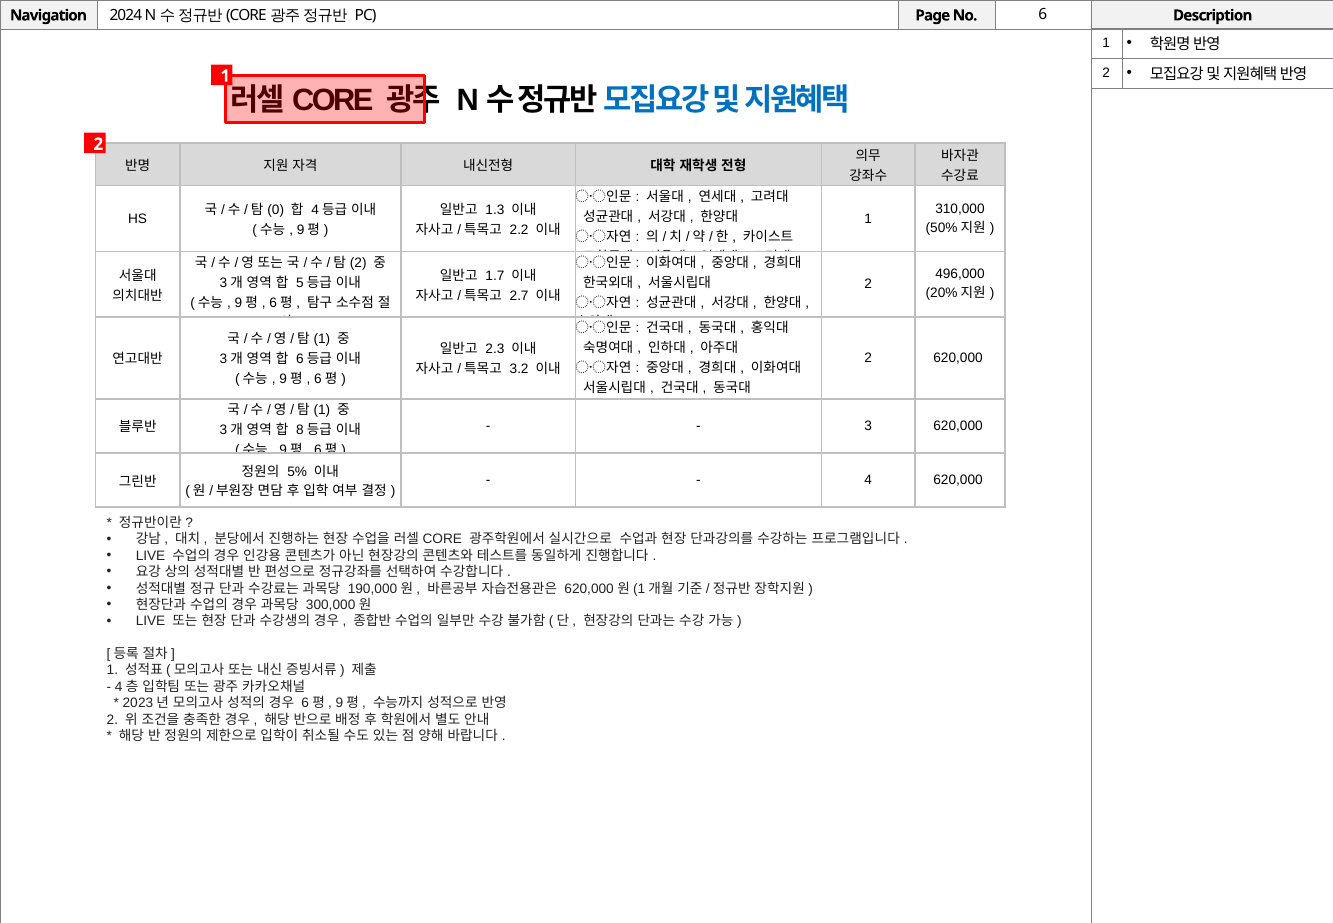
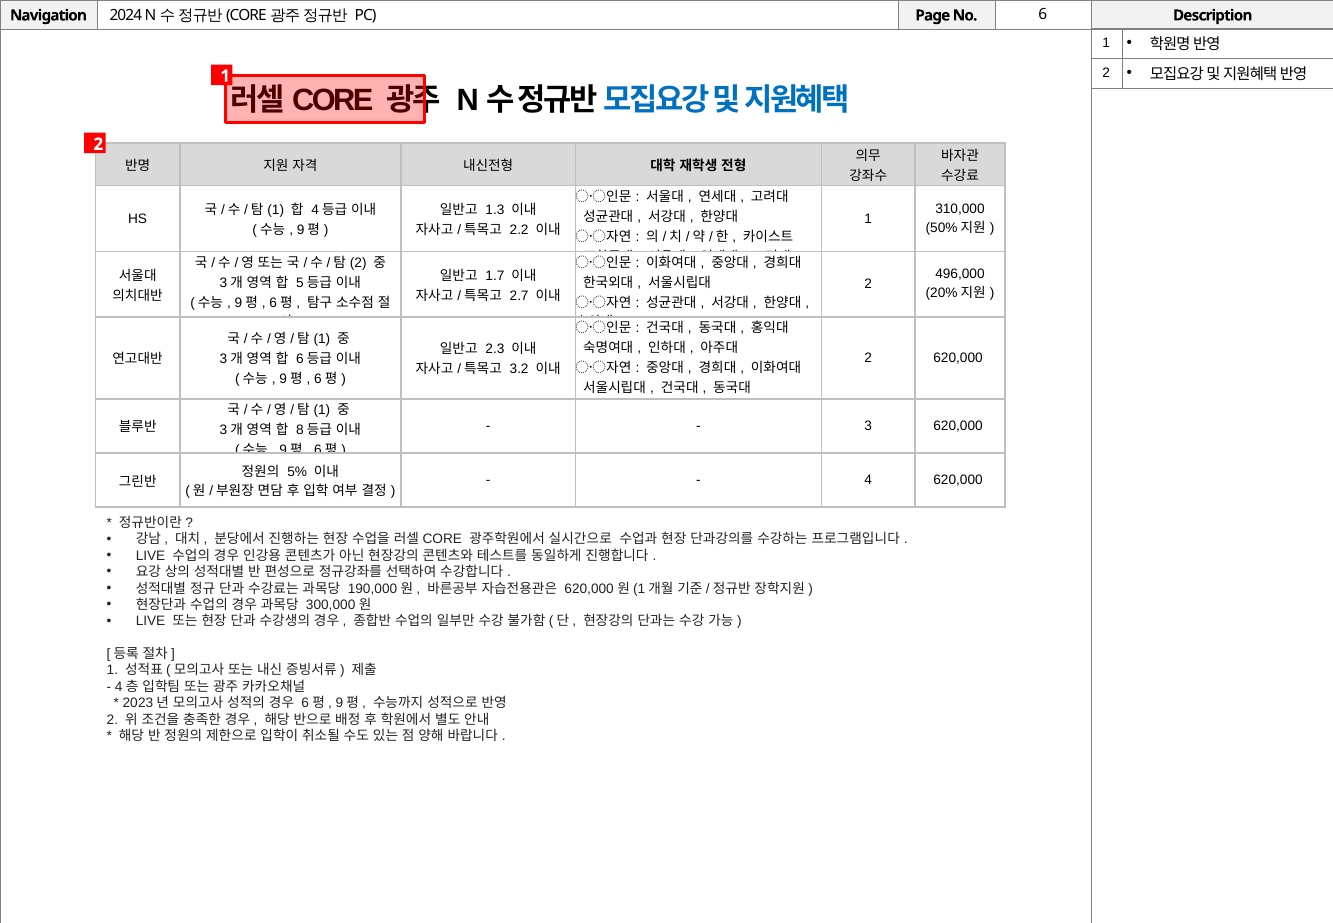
0: 0 -> 1 (276, 210)
